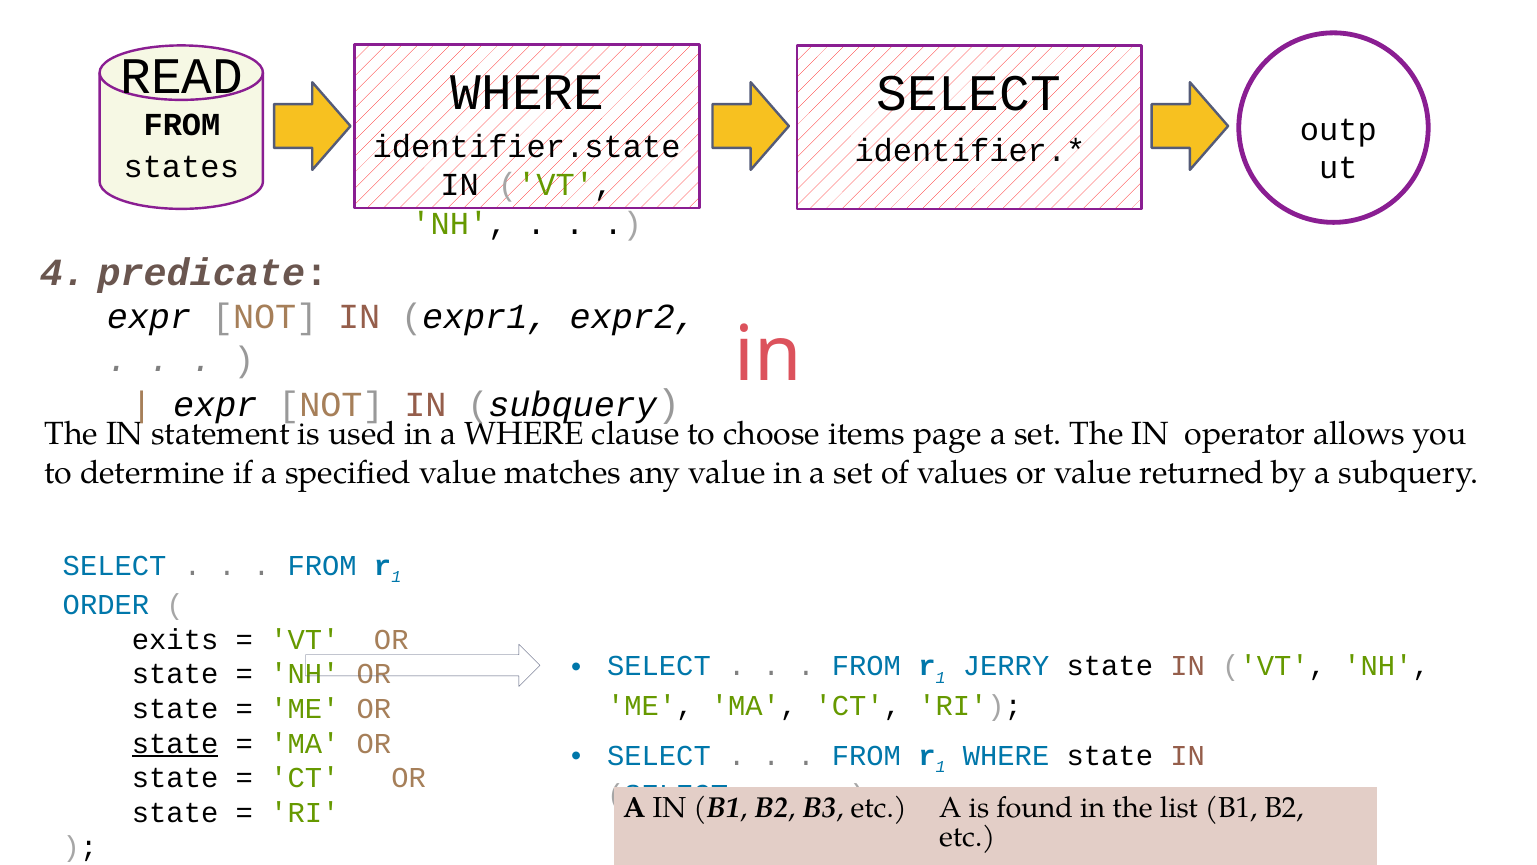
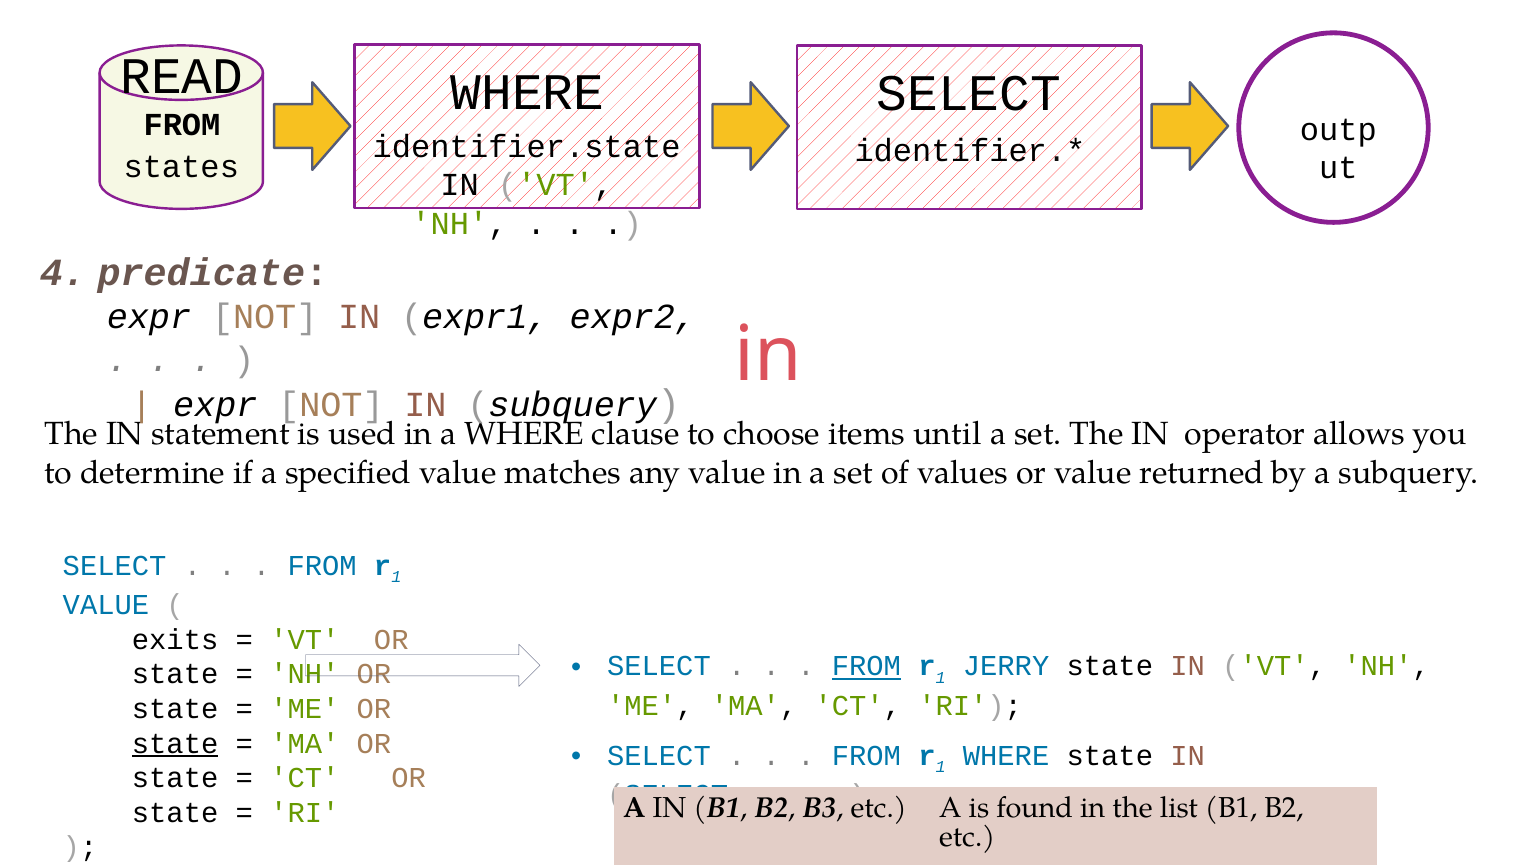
page: page -> until (947, 434)
ORDER: ORDER -> VALUE (106, 605)
FROM underline: none -> present (866, 666)
